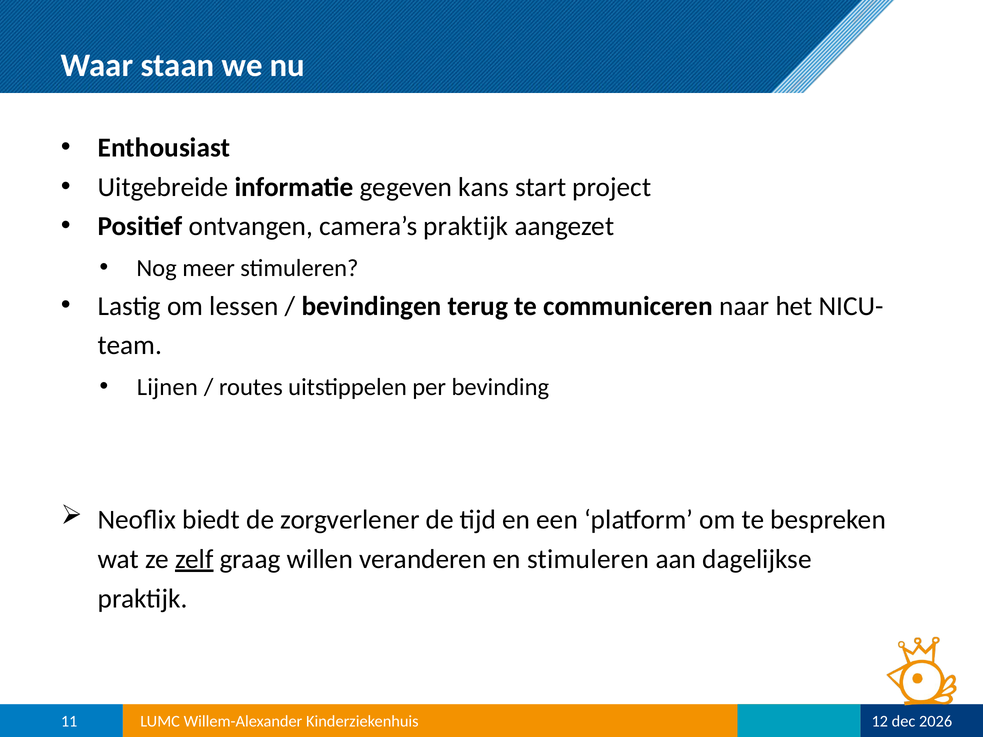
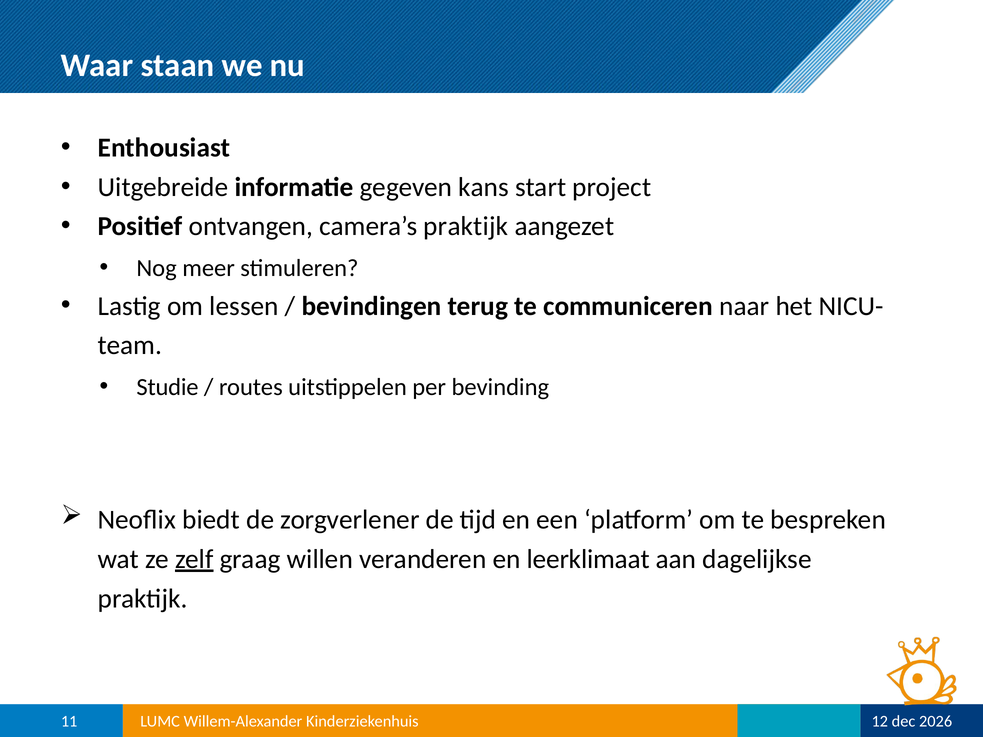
Lijnen: Lijnen -> Studie (168, 387)
en stimuleren: stimuleren -> leerklimaat (588, 559)
